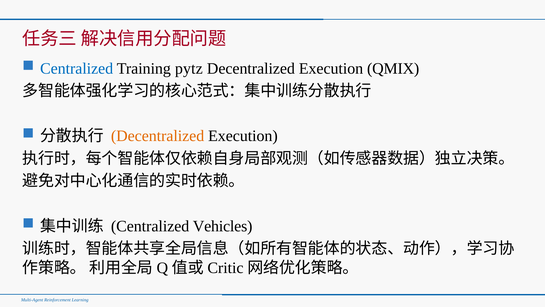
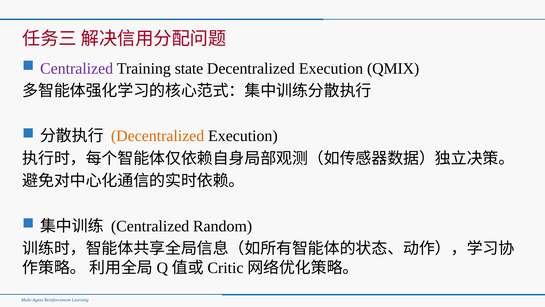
Centralized colour: blue -> purple (77, 68)
pytz: pytz -> state (189, 68)
Vehicles: Vehicles -> Random (223, 226)
